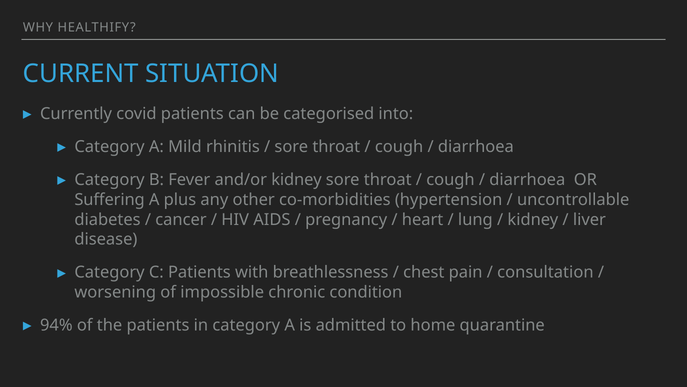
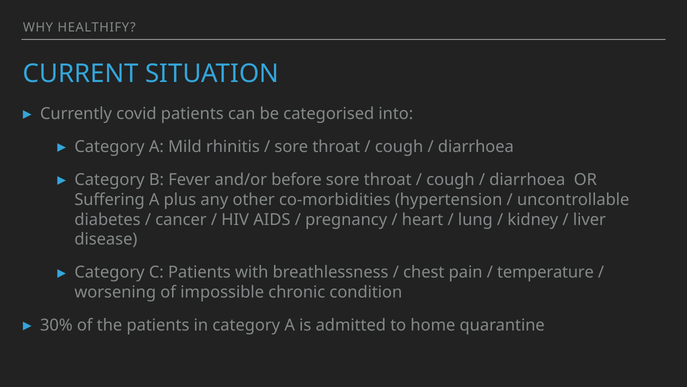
and/or kidney: kidney -> before (297, 180)
consultation: consultation -> temperature (545, 272)
94%: 94% -> 30% (56, 325)
